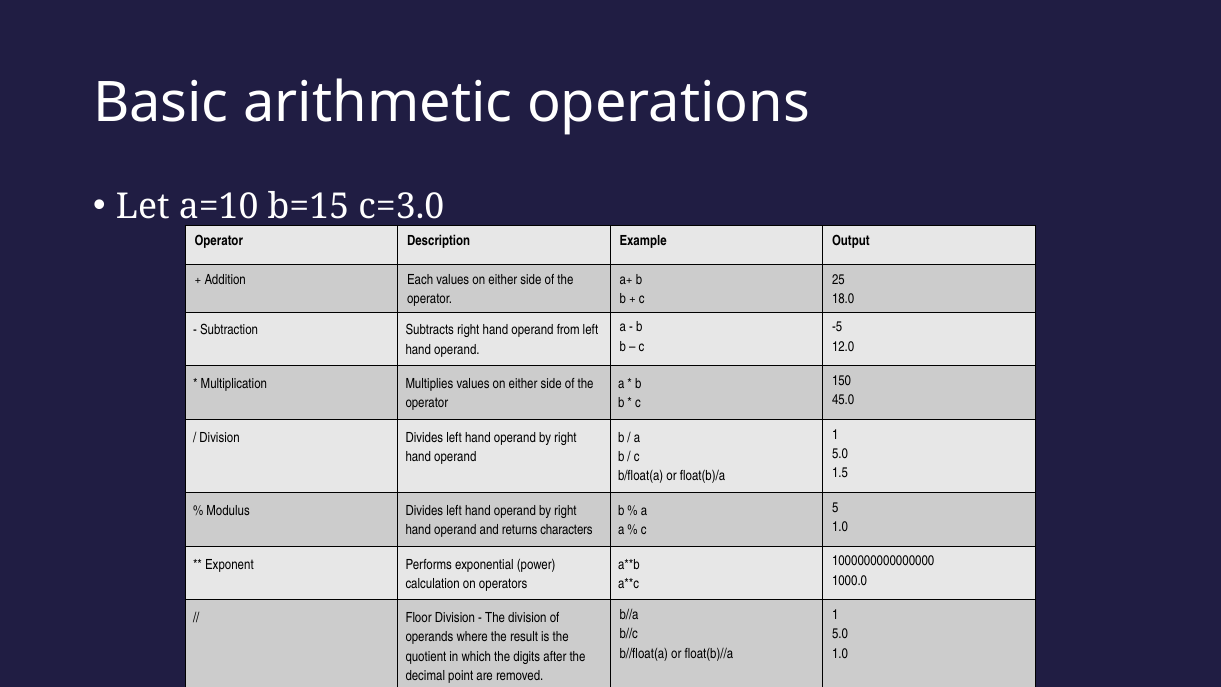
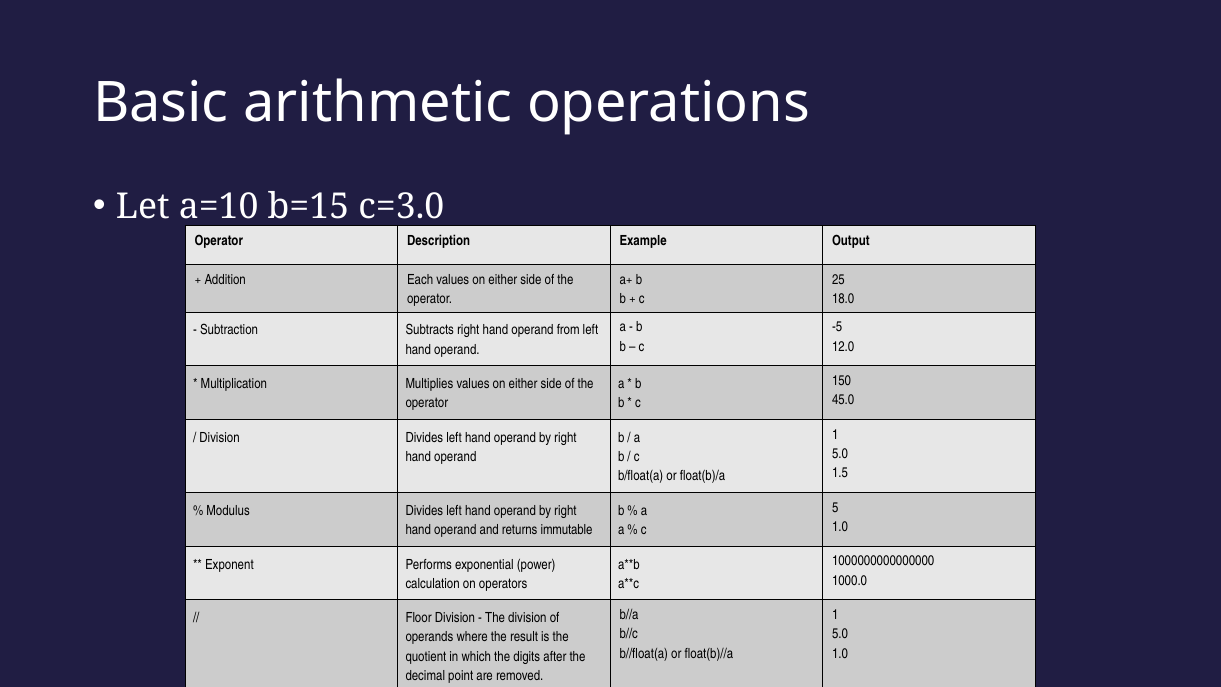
characters: characters -> immutable (567, 530)
